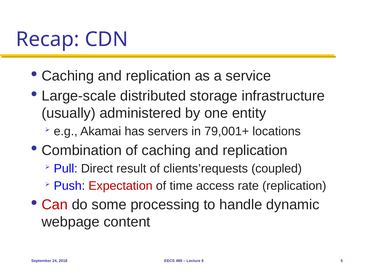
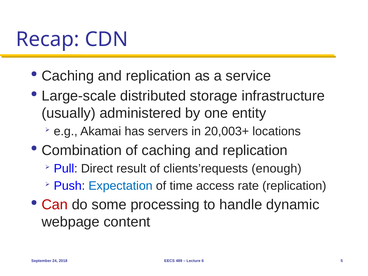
79,001+: 79,001+ -> 20,003+ (227, 131)
coupled: coupled -> enough (277, 169)
Expectation colour: red -> blue (120, 186)
